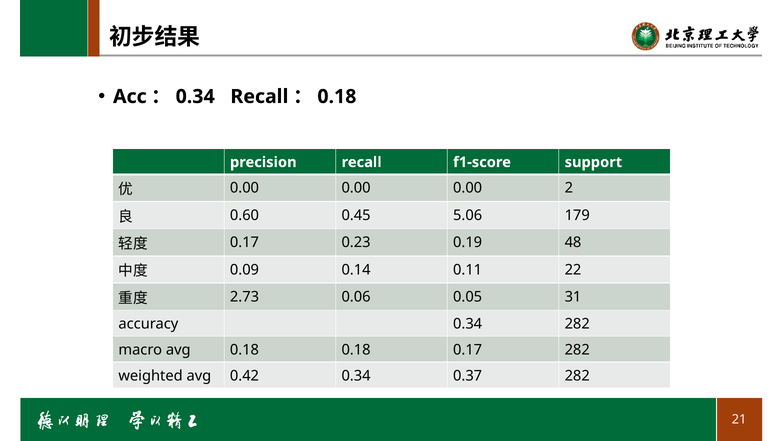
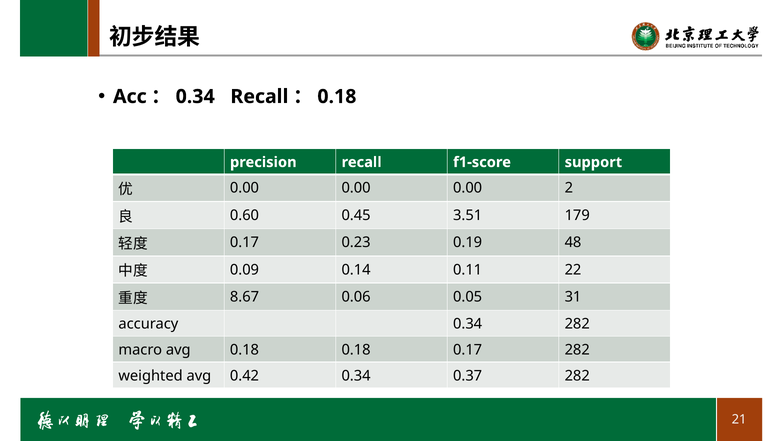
5.06: 5.06 -> 3.51 (468, 215)
2.73: 2.73 -> 8.67 (245, 296)
